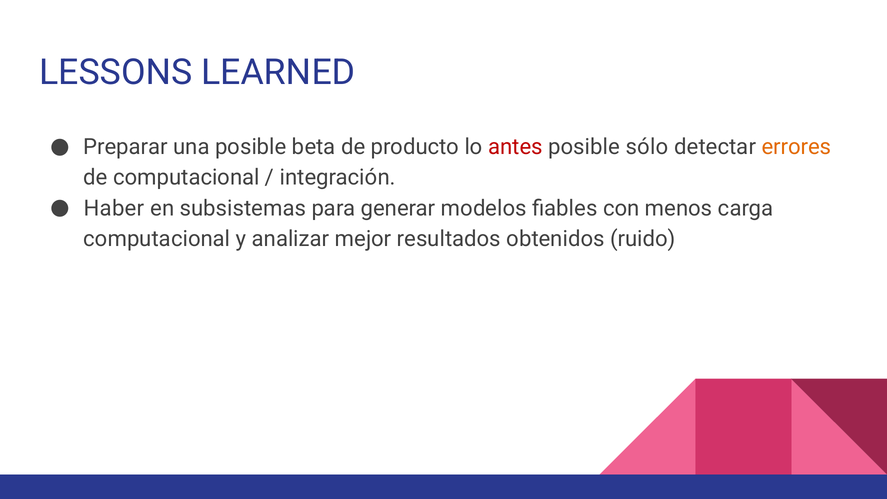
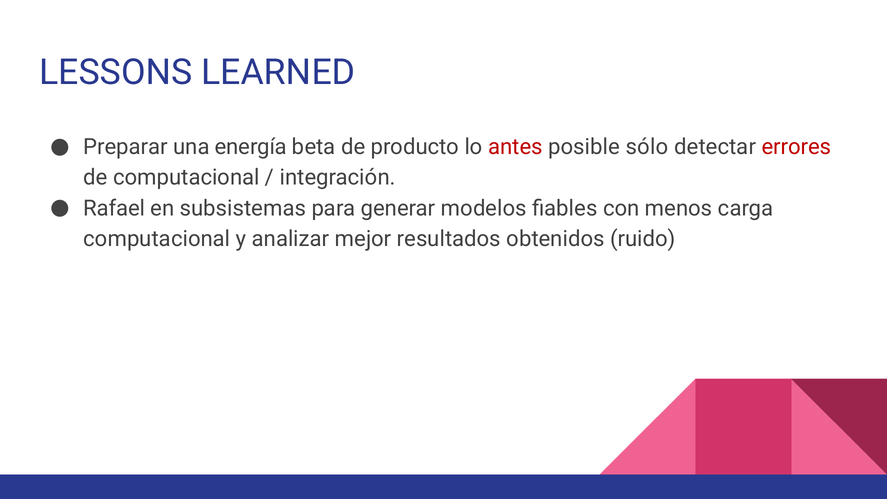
una posible: posible -> energía (251, 147)
errores colour: orange -> red (796, 147)
Haber: Haber -> Rafael (114, 208)
